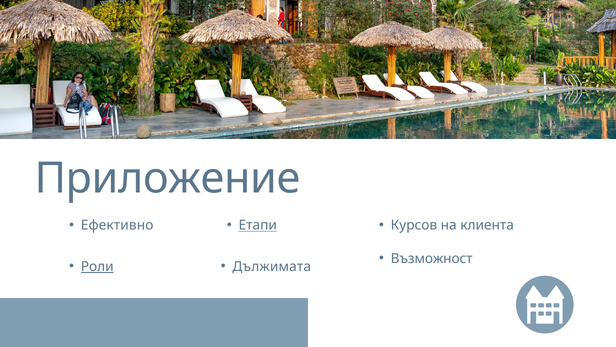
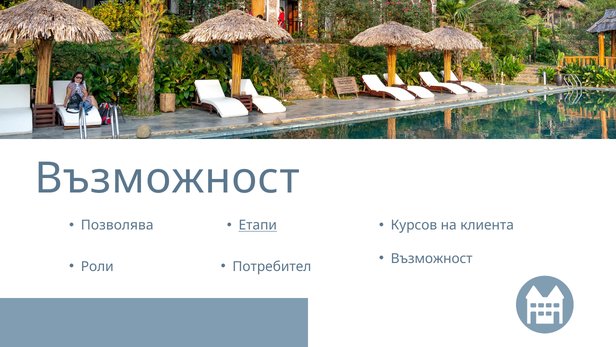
Приложение: Приложение -> Възможност (167, 178)
Ефективно: Ефективно -> Позволява (117, 225)
Роли underline: present -> none (97, 266)
Дължимата: Дължимата -> Потребител (272, 266)
